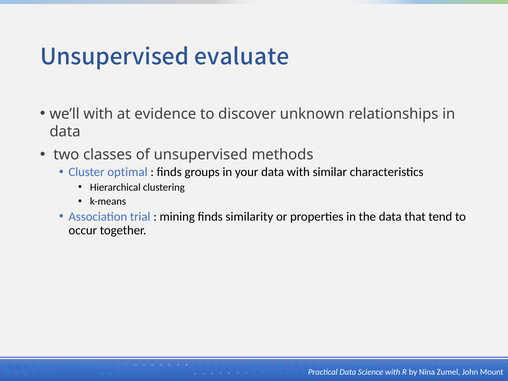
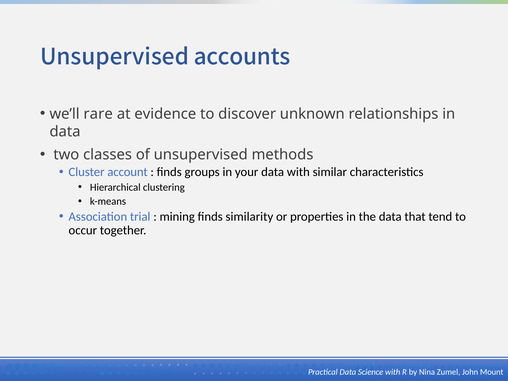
evaluate: evaluate -> accounts (242, 57)
we’ll with: with -> rare (98, 114)
optimal: optimal -> account (128, 172)
